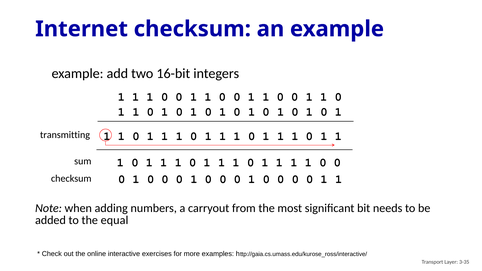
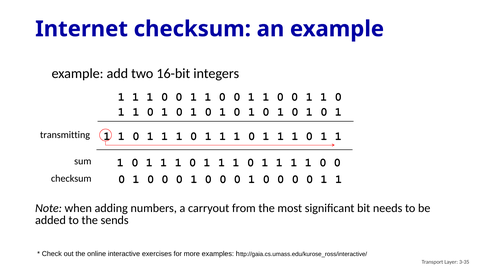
equal: equal -> sends (115, 220)
